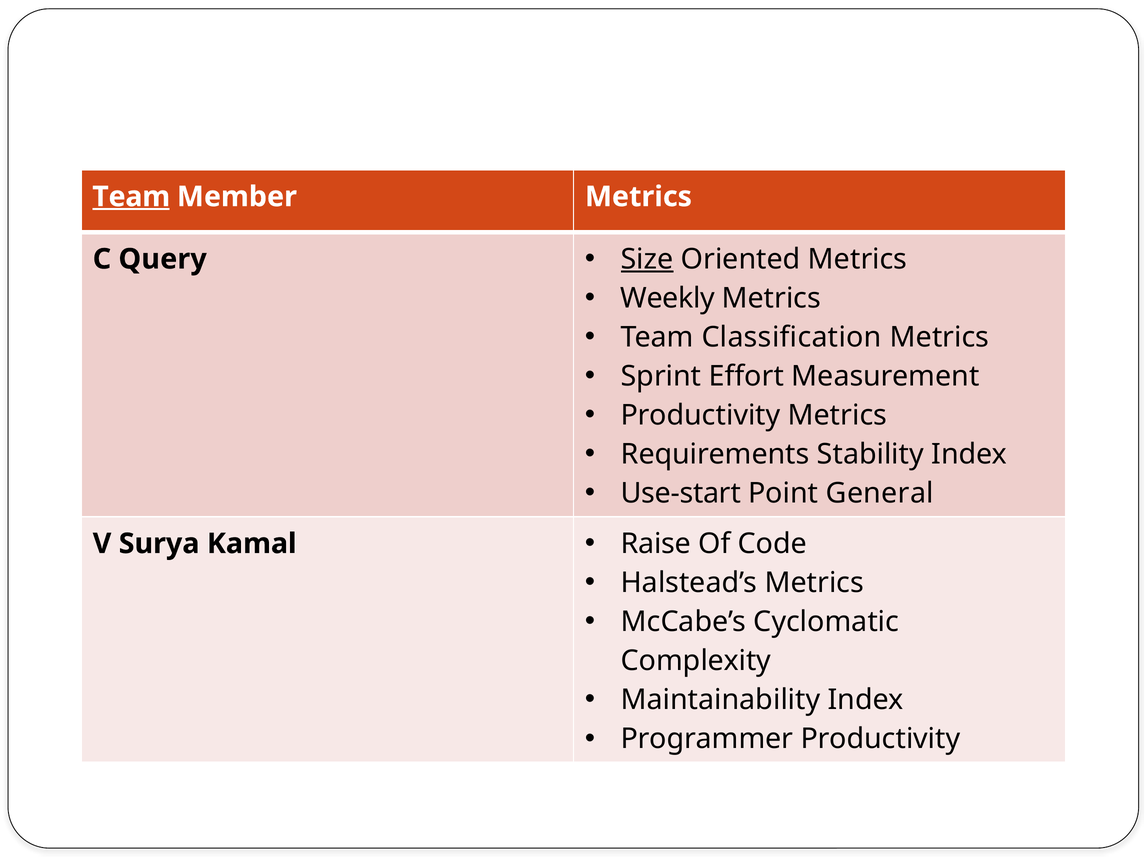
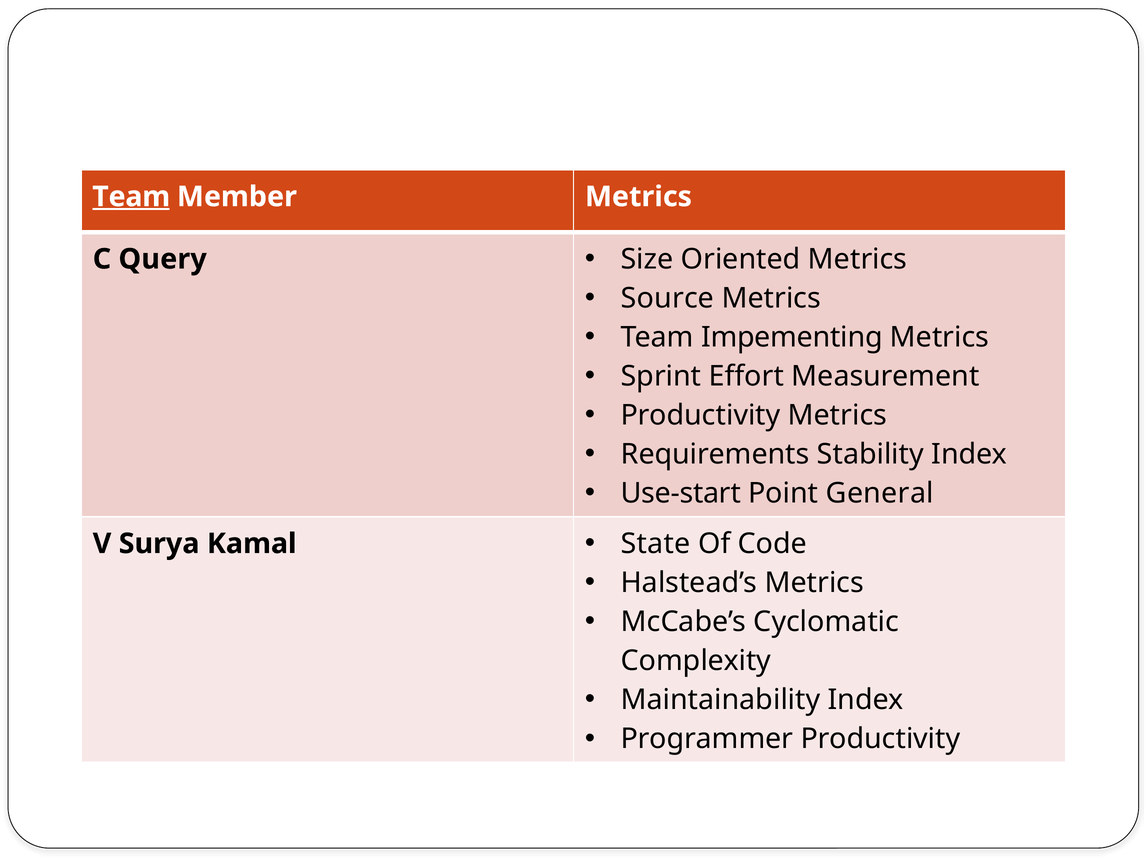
Size underline: present -> none (647, 259)
Weekly: Weekly -> Source (667, 298)
Classification: Classification -> Impementing (792, 337)
Raise: Raise -> State (656, 544)
